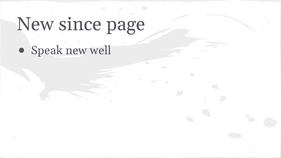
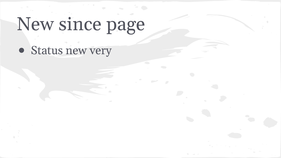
Speak: Speak -> Status (47, 51)
well: well -> very (101, 51)
